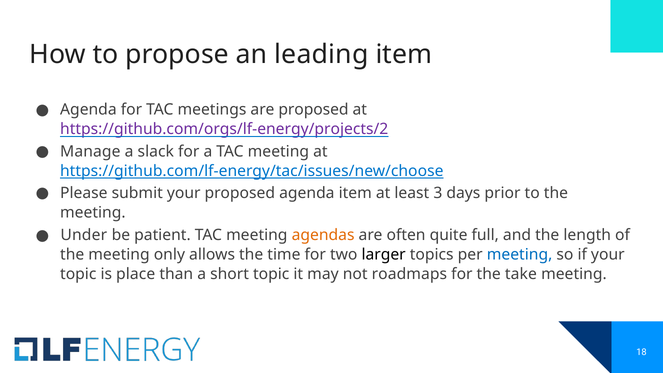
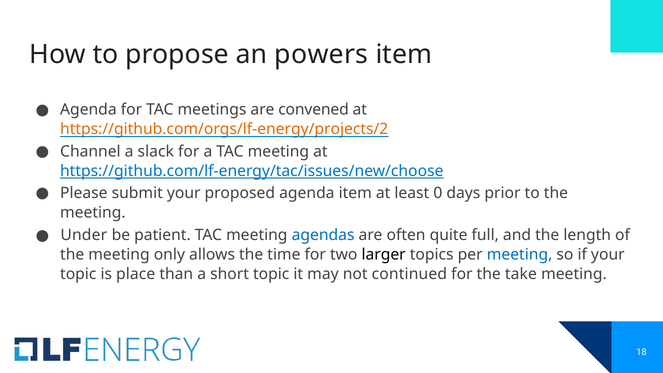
leading: leading -> powers (321, 54)
are proposed: proposed -> convened (314, 110)
https://github.com/orgs/lf-energy/projects/2 colour: purple -> orange (224, 129)
Manage: Manage -> Channel (90, 151)
3: 3 -> 0 (438, 193)
agendas colour: orange -> blue (323, 235)
roadmaps: roadmaps -> continued (409, 274)
